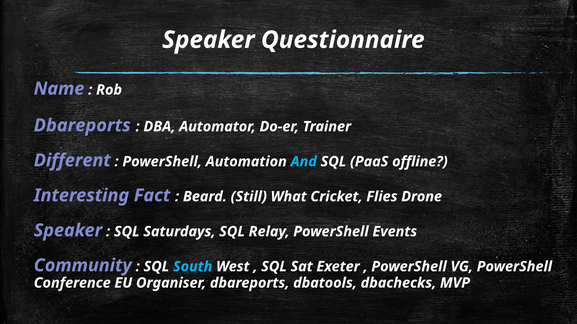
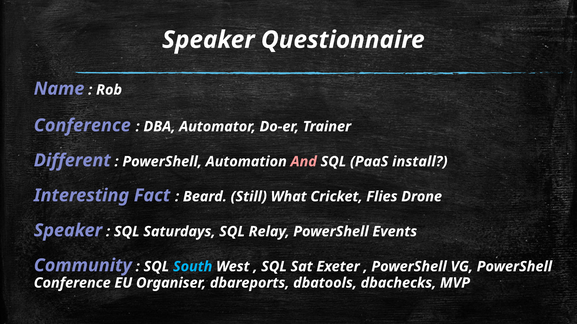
Dbareports: Dbareports -> Conference (82, 126)
And colour: light blue -> pink (304, 162)
offline: offline -> install (420, 162)
